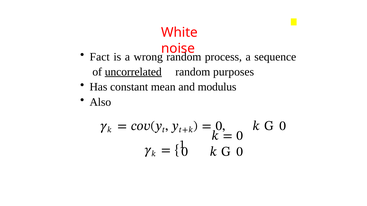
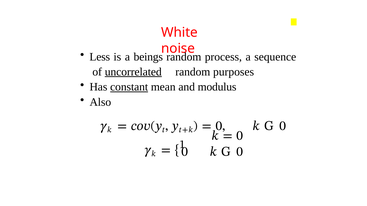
Fact: Fact -> Less (100, 57)
wrong: wrong -> beings (148, 57)
constant underline: none -> present (129, 87)
